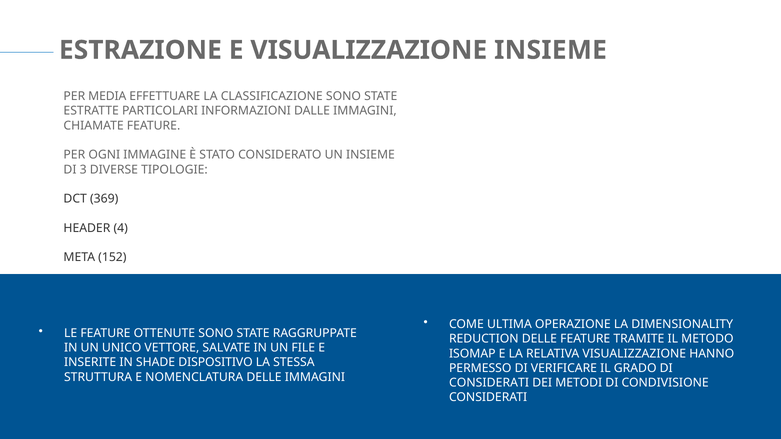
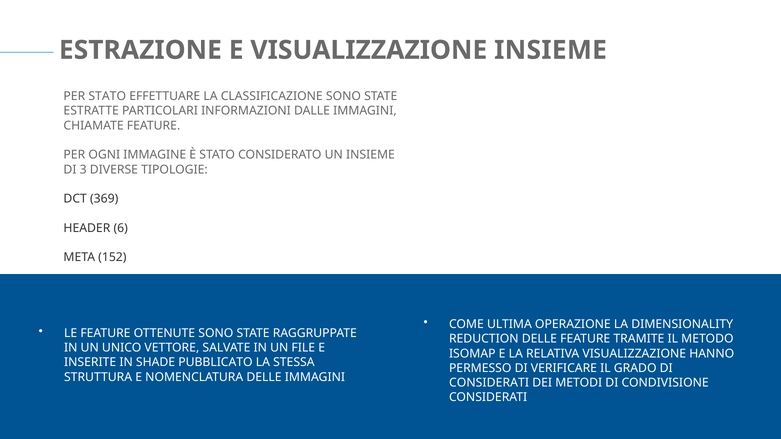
PER MEDIA: MEDIA -> STATO (107, 96)
4: 4 -> 6 (121, 228)
DISPOSITIVO: DISPOSITIVO -> PUBBLICATO (215, 363)
